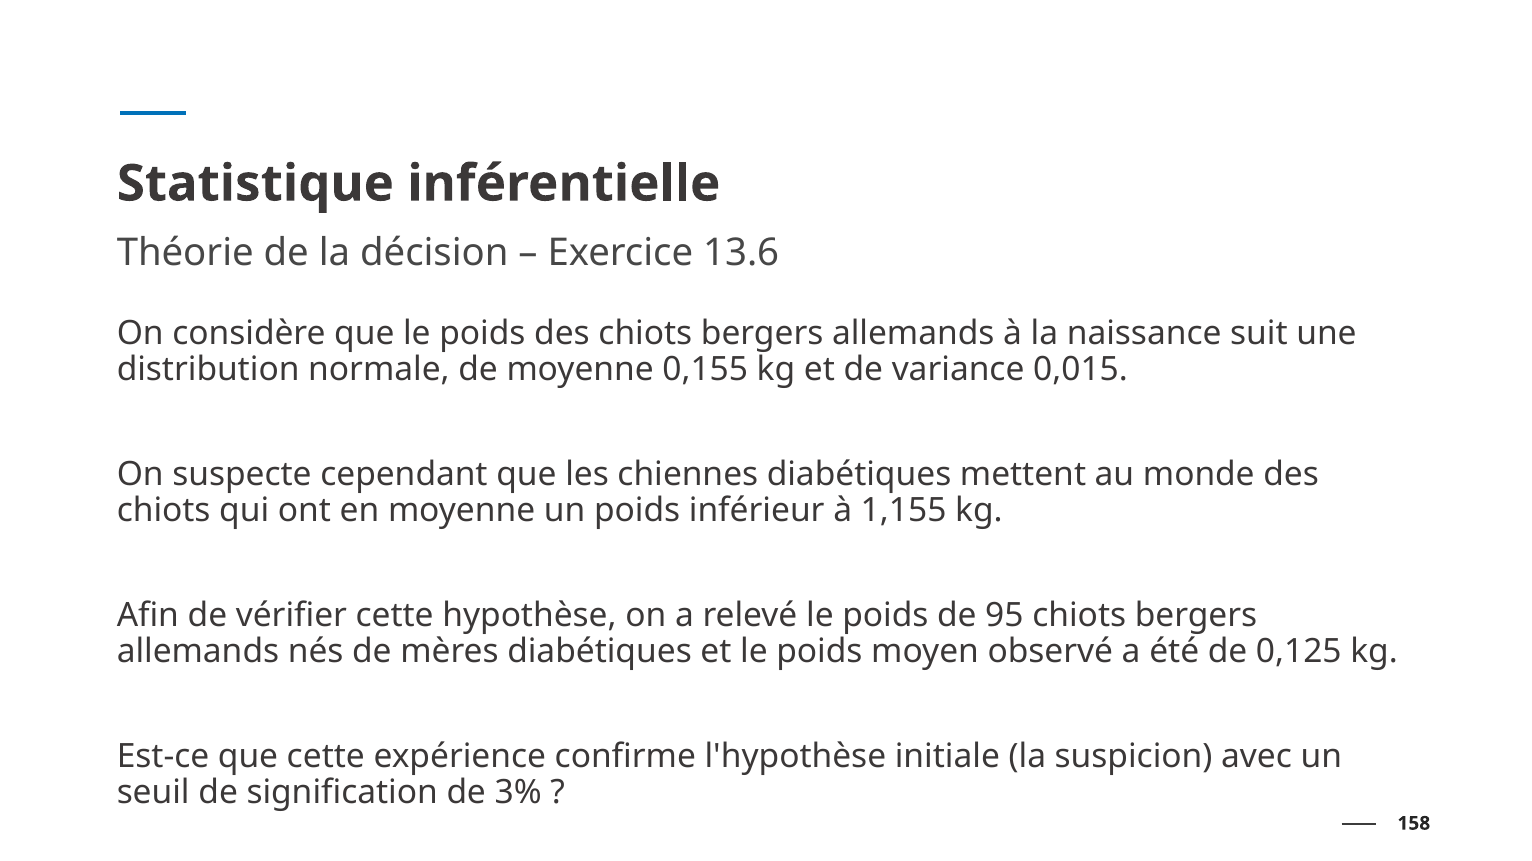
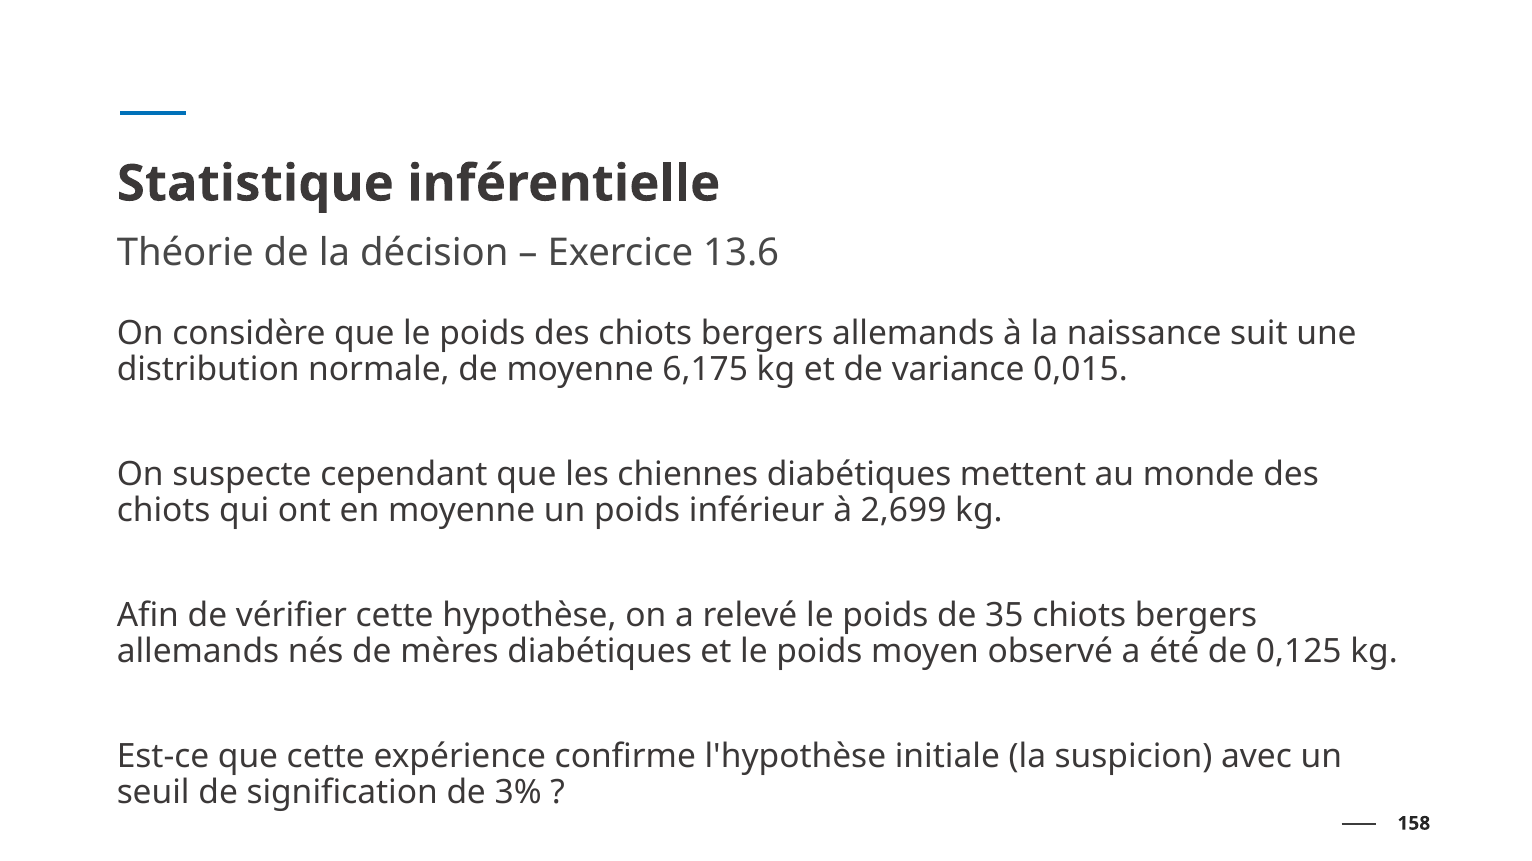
0,155: 0,155 -> 6,175 (705, 370)
1,155: 1,155 -> 2,699 (904, 511)
95: 95 -> 35 (1004, 616)
